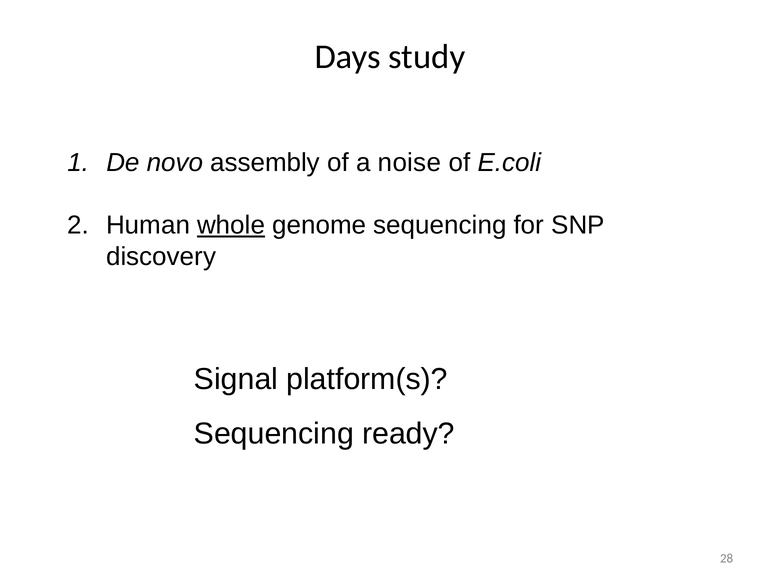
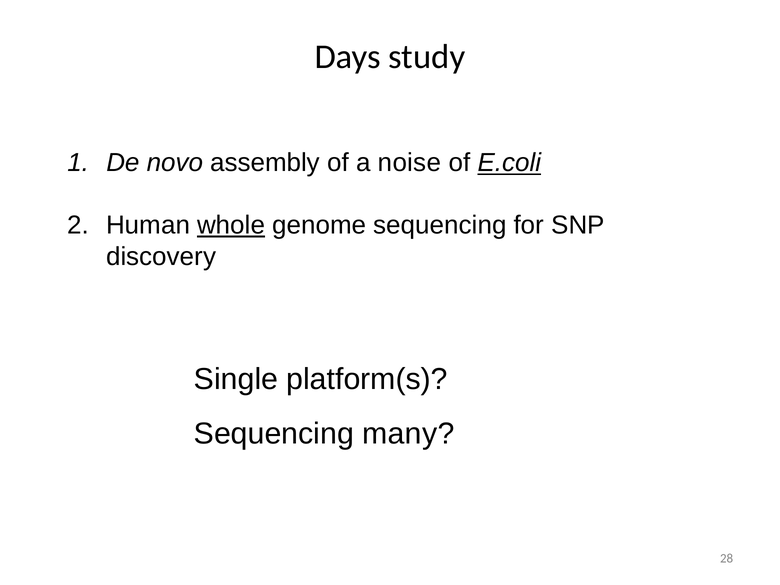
E.coli underline: none -> present (509, 163)
Signal: Signal -> Single (236, 379)
ready: ready -> many (408, 434)
